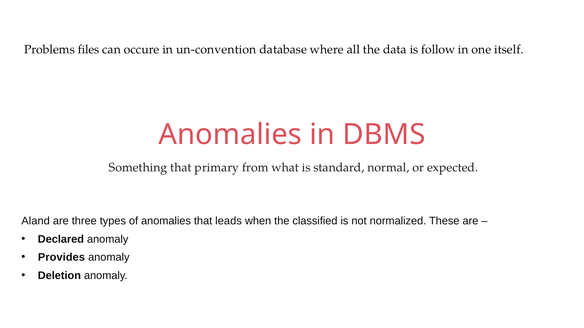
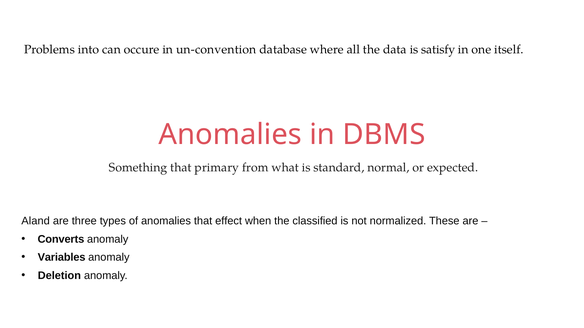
files: files -> into (89, 50)
follow: follow -> satisfy (438, 50)
leads: leads -> effect (229, 221)
Declared: Declared -> Converts (61, 239)
Provides: Provides -> Variables (62, 258)
